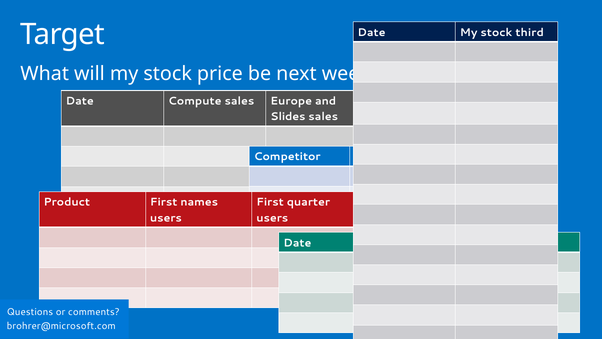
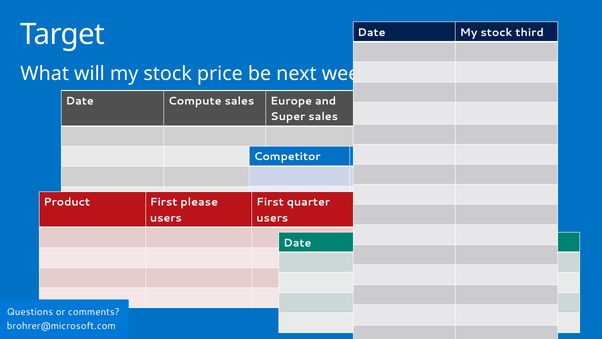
Slides: Slides -> Super (288, 117)
names: names -> please (199, 202)
